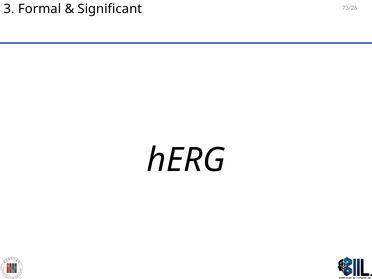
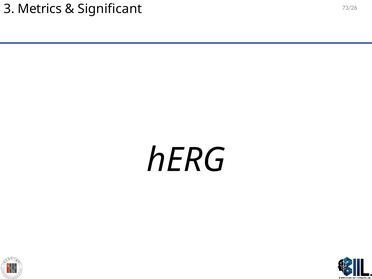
Formal: Formal -> Metrics (40, 9)
